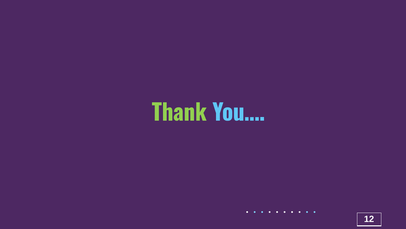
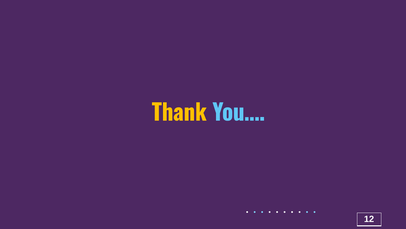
Thank colour: light green -> yellow (179, 113)
